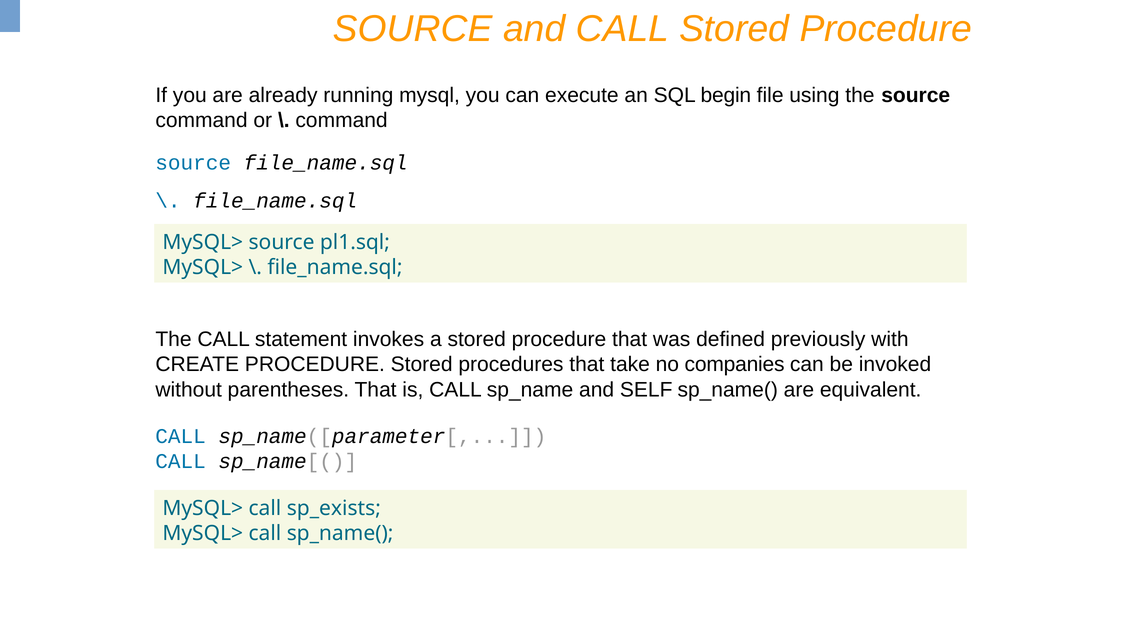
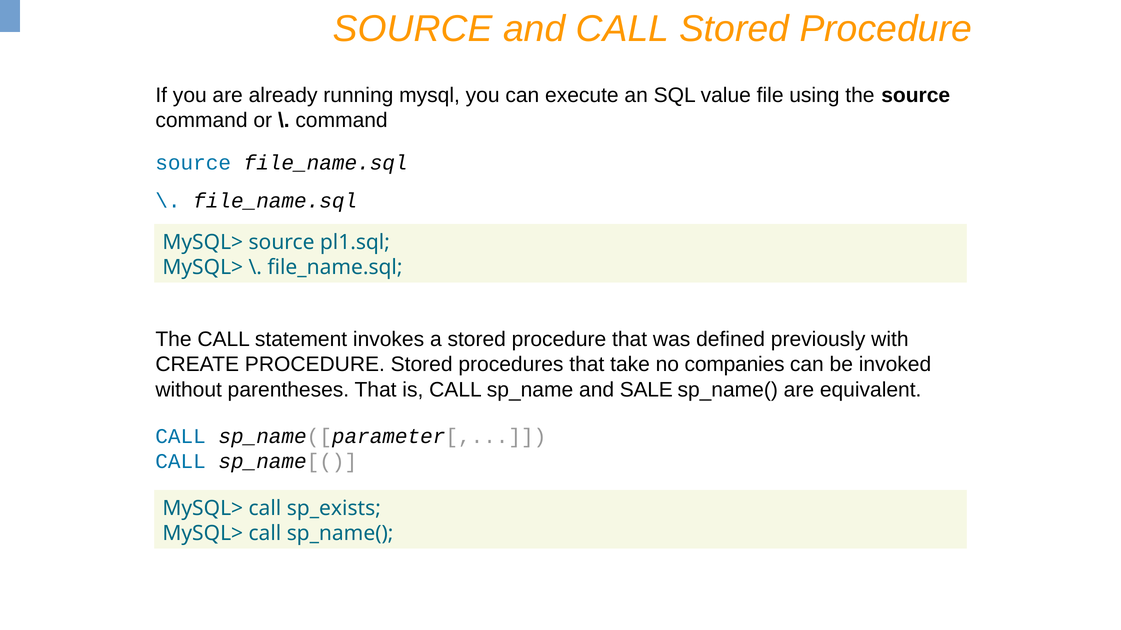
begin: begin -> value (726, 95)
SELF: SELF -> SALE (646, 390)
